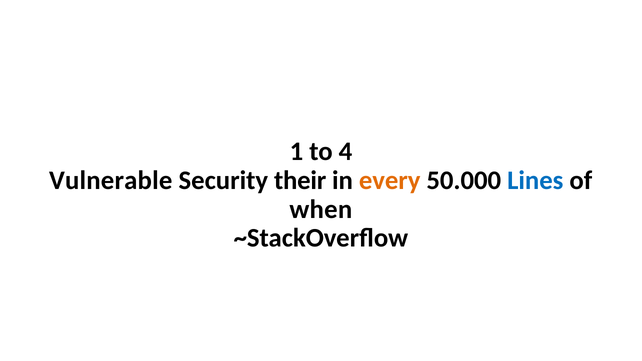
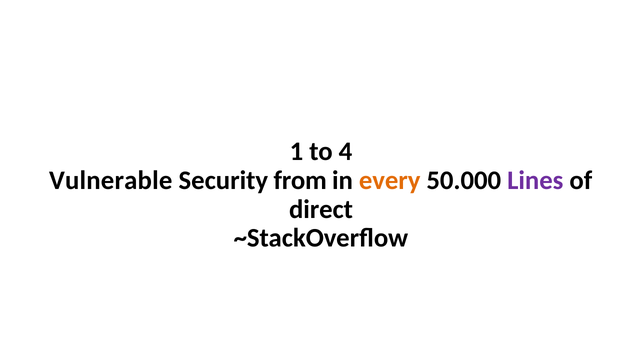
their: their -> from (300, 180)
Lines colour: blue -> purple (535, 180)
when: when -> direct (321, 209)
